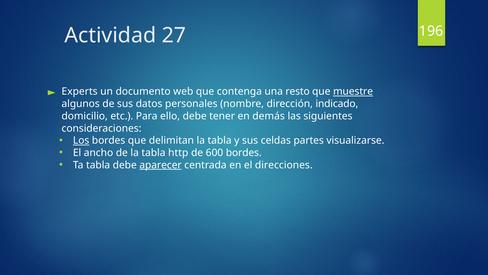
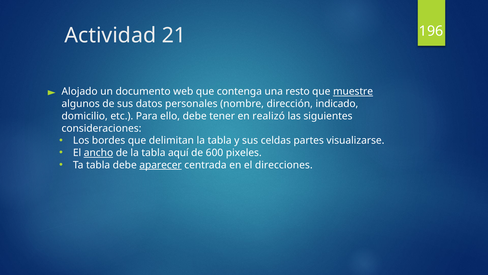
27: 27 -> 21 (174, 35)
Experts: Experts -> Alojado (80, 91)
demás: demás -> realizó (269, 116)
Los underline: present -> none (81, 140)
ancho underline: none -> present (98, 153)
http: http -> aquí (178, 153)
600 bordes: bordes -> pixeles (244, 153)
